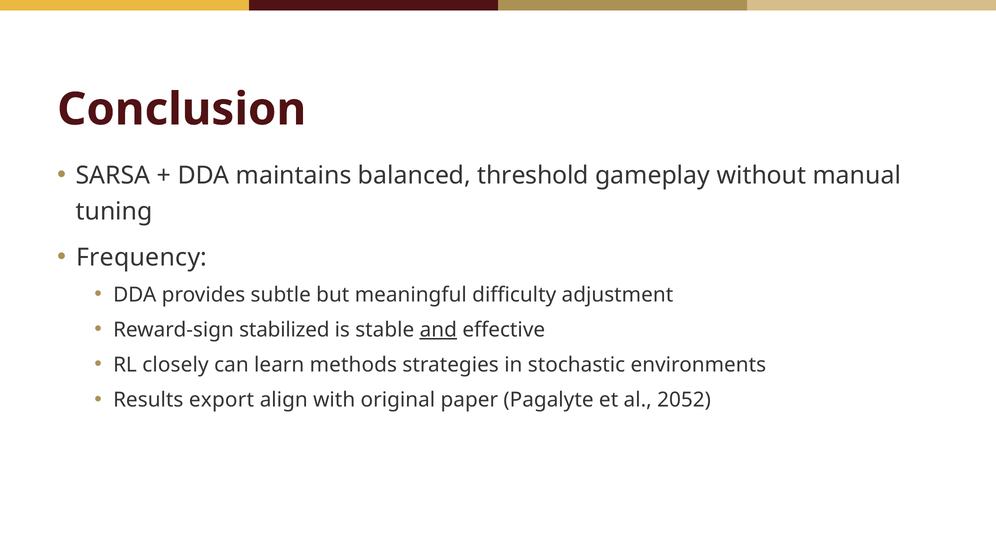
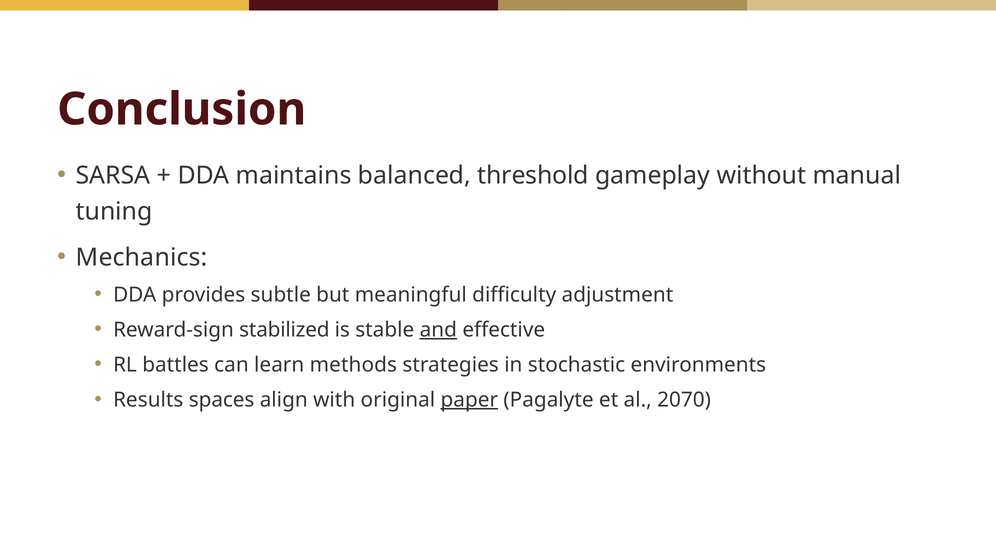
Frequency: Frequency -> Mechanics (142, 258)
closely: closely -> battles (176, 365)
export: export -> spaces (222, 400)
paper underline: none -> present (469, 400)
2052: 2052 -> 2070 (684, 400)
